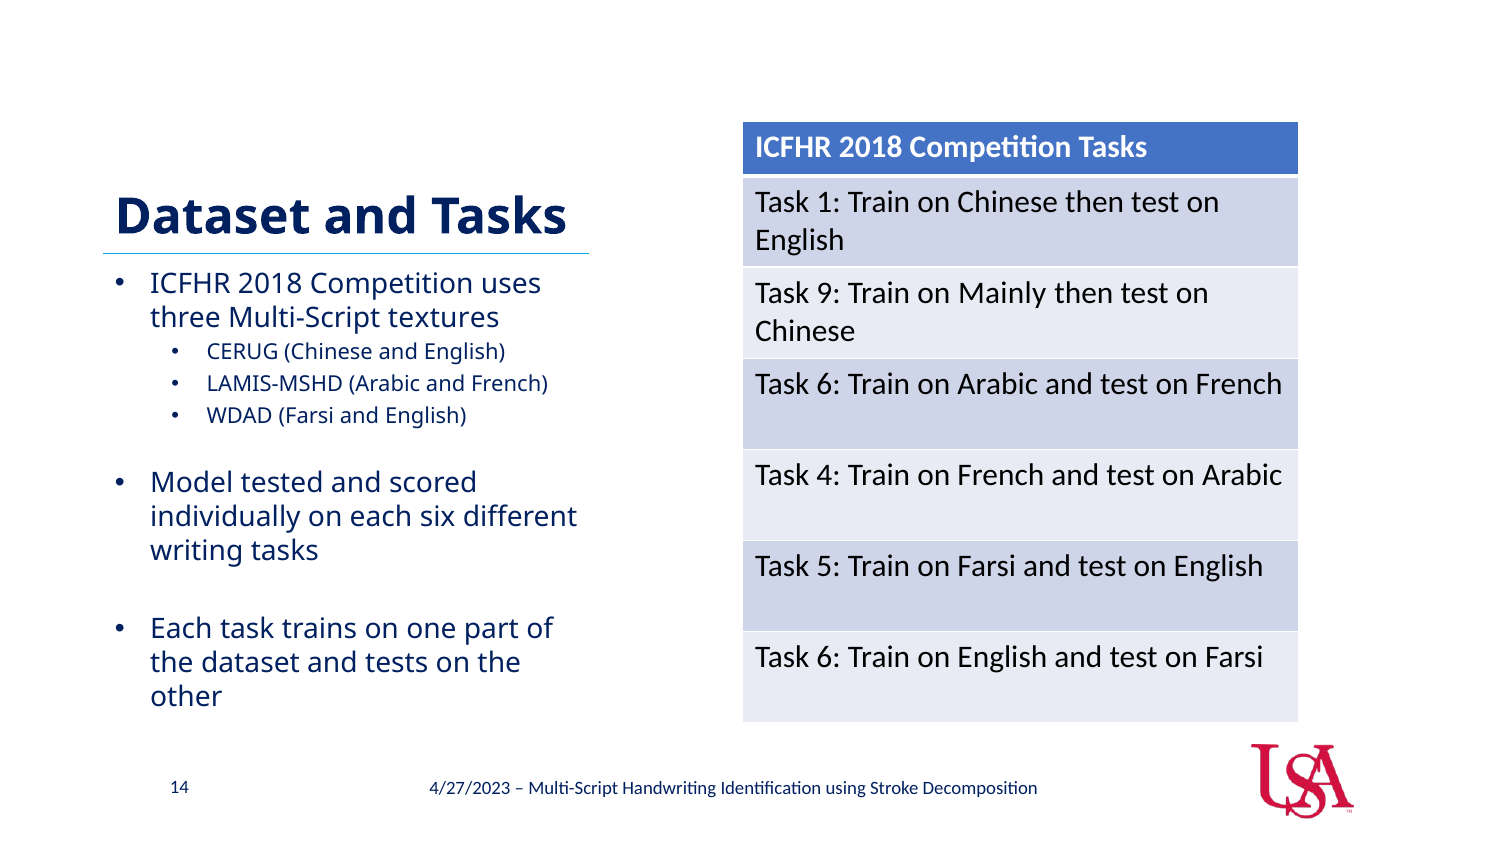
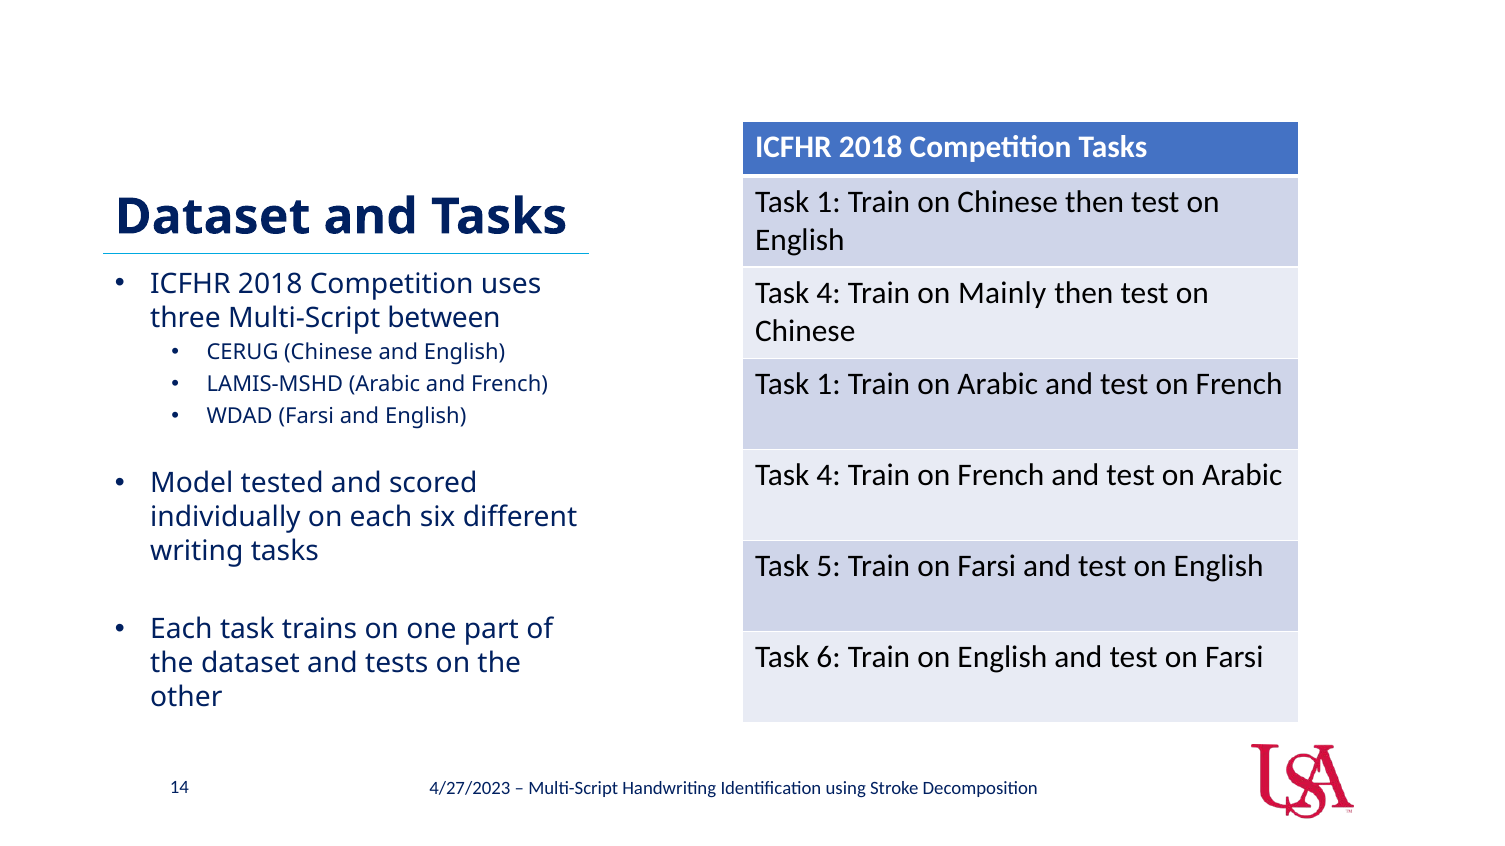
9: 9 -> 4 (829, 293)
textures: textures -> between (444, 318)
6: 6 -> 1 (829, 384)
